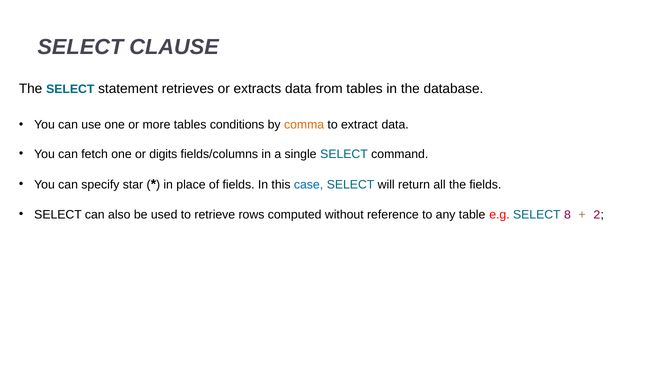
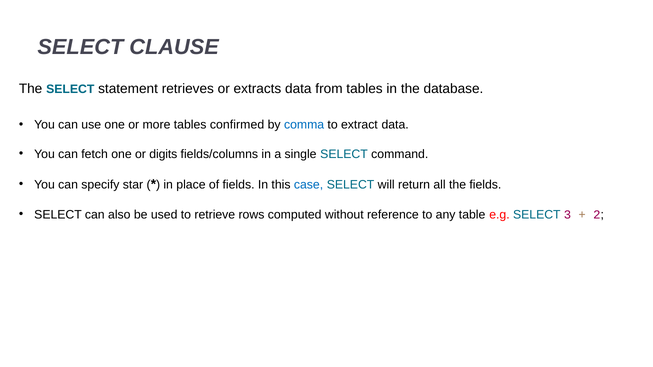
conditions: conditions -> confirmed (237, 125)
comma colour: orange -> blue (304, 125)
8: 8 -> 3 (567, 215)
